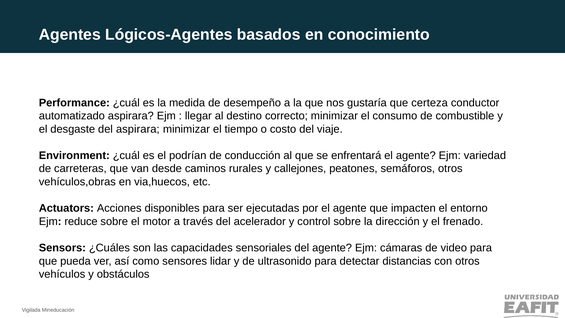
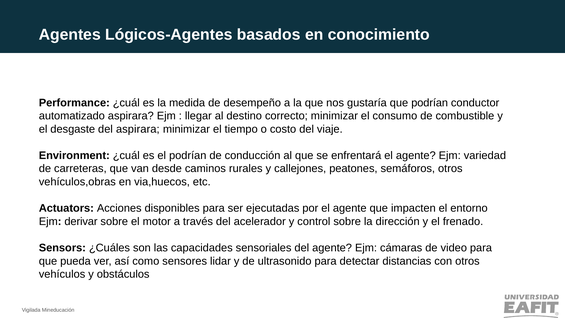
que certeza: certeza -> podrían (430, 103)
reduce: reduce -> derivar (81, 221)
